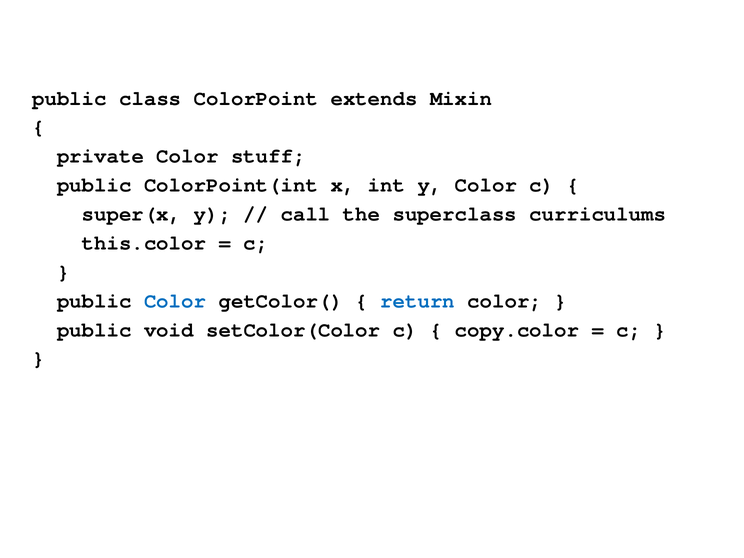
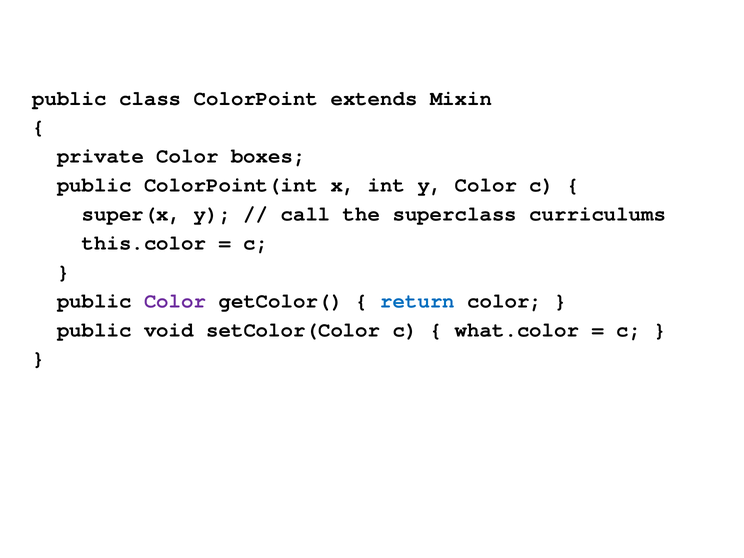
stuff: stuff -> boxes (268, 156)
Color colour: blue -> purple (175, 301)
copy.color: copy.color -> what.color (517, 330)
